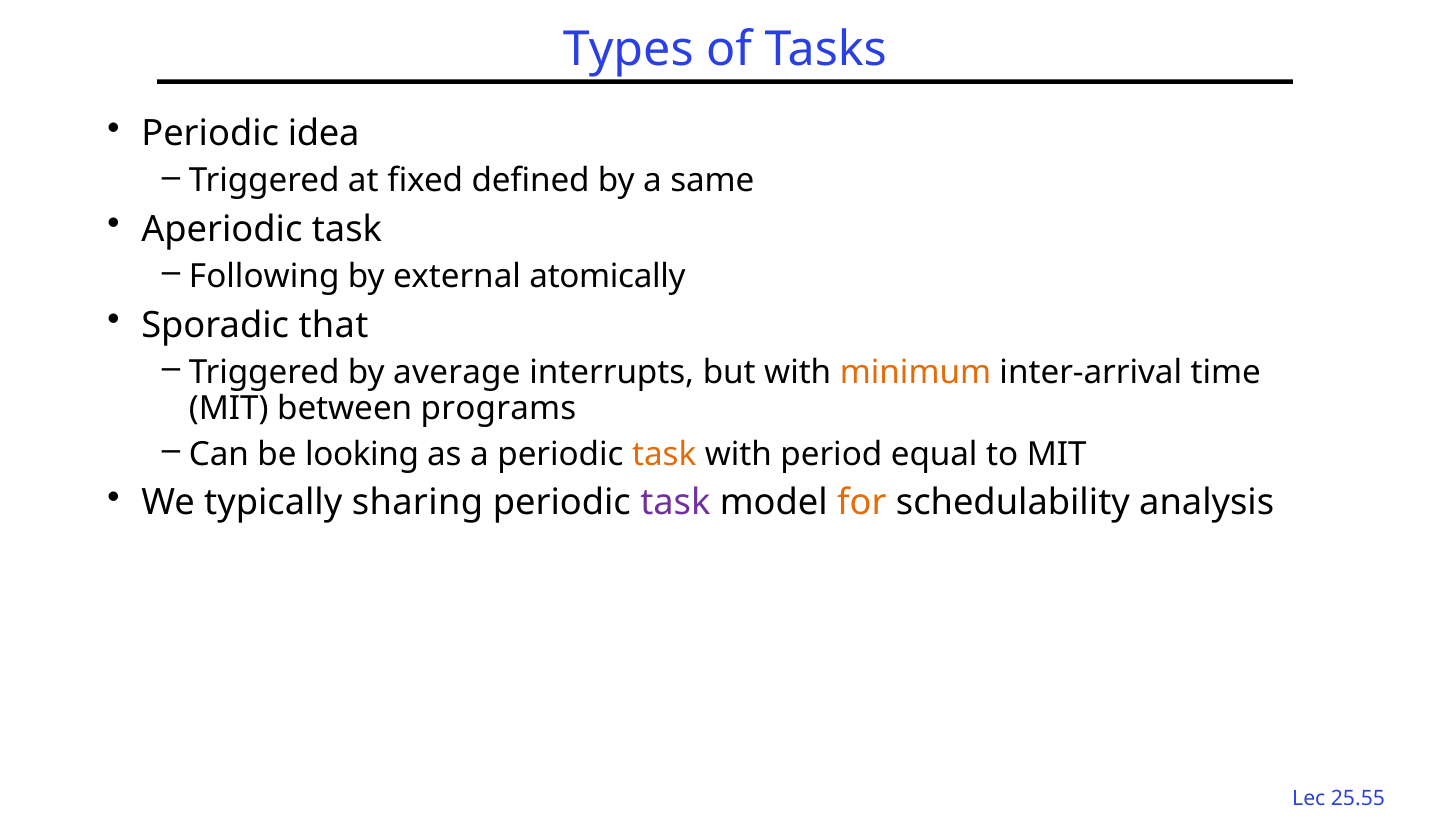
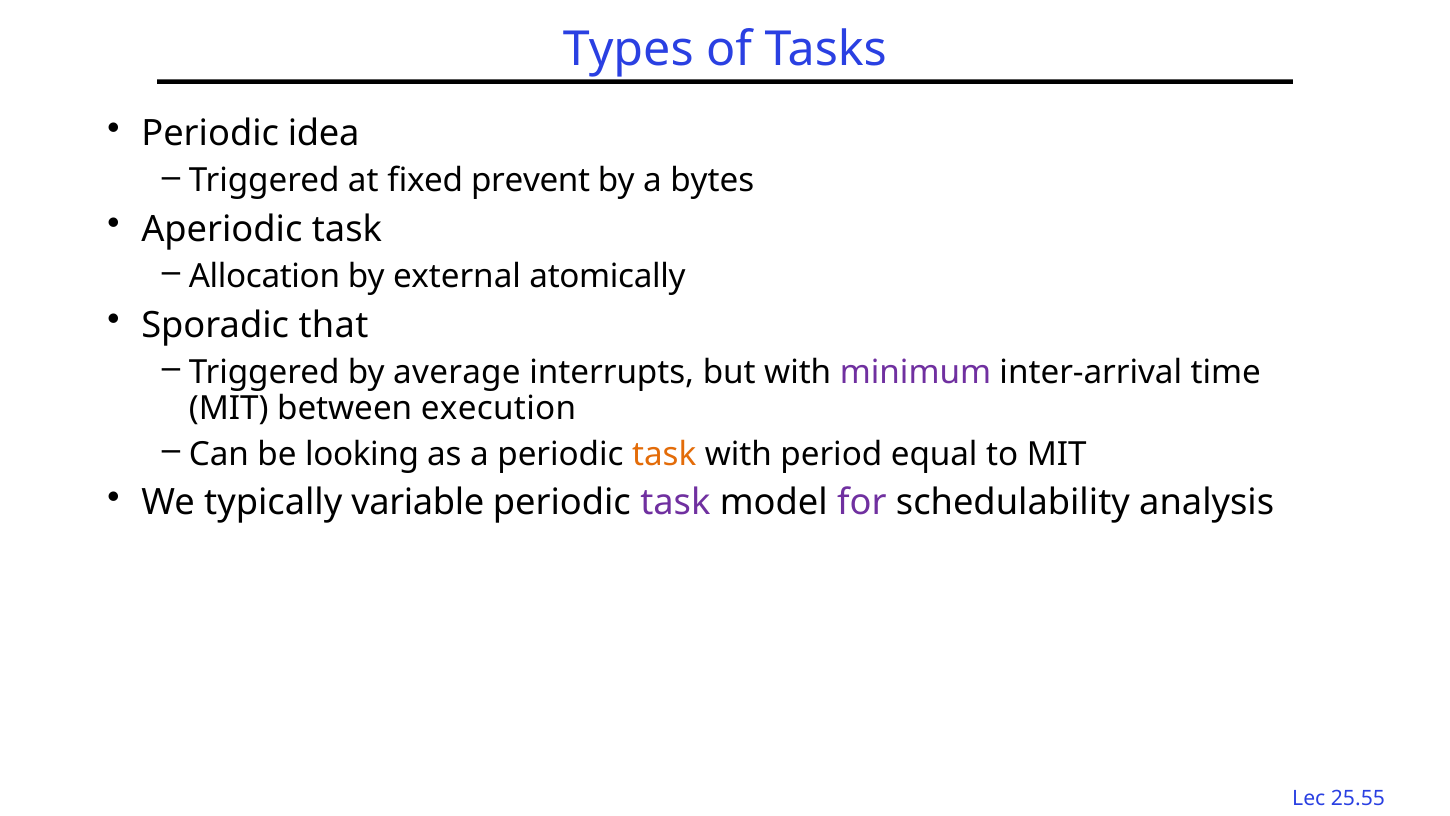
defined: defined -> prevent (531, 181)
same: same -> bytes (712, 181)
Following: Following -> Allocation (264, 277)
minimum colour: orange -> purple (916, 372)
programs: programs -> execution (499, 408)
sharing: sharing -> variable (418, 502)
for colour: orange -> purple (862, 502)
